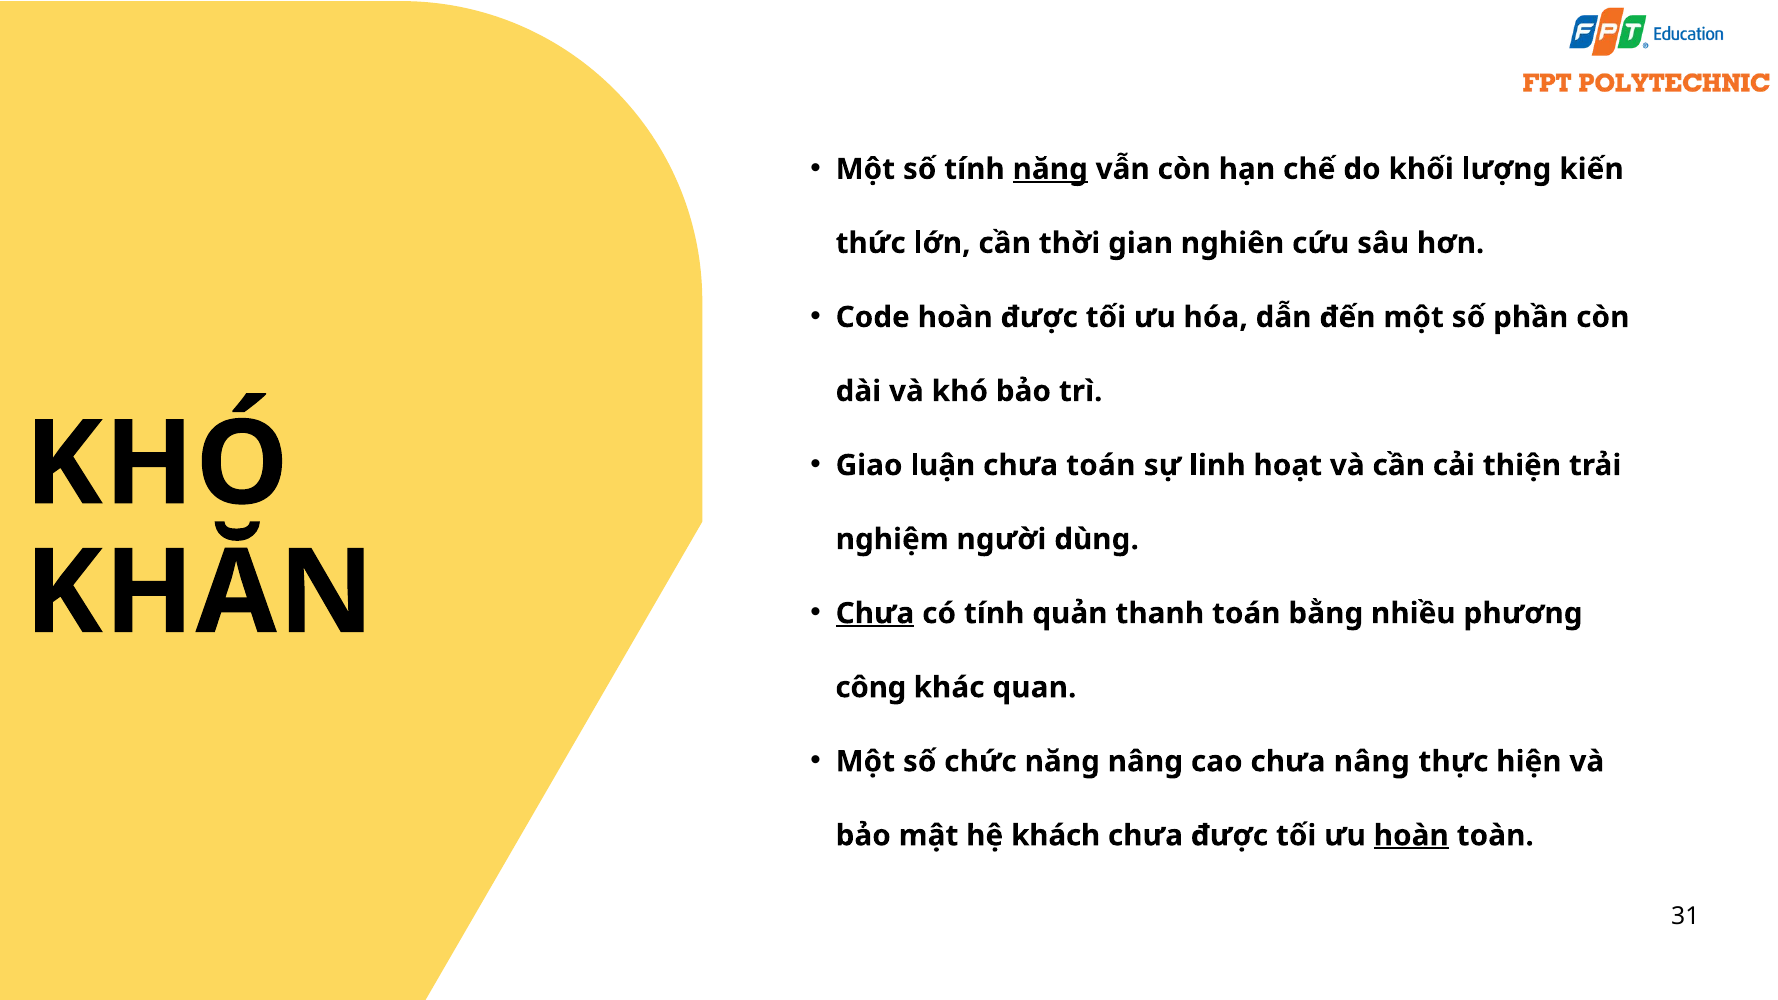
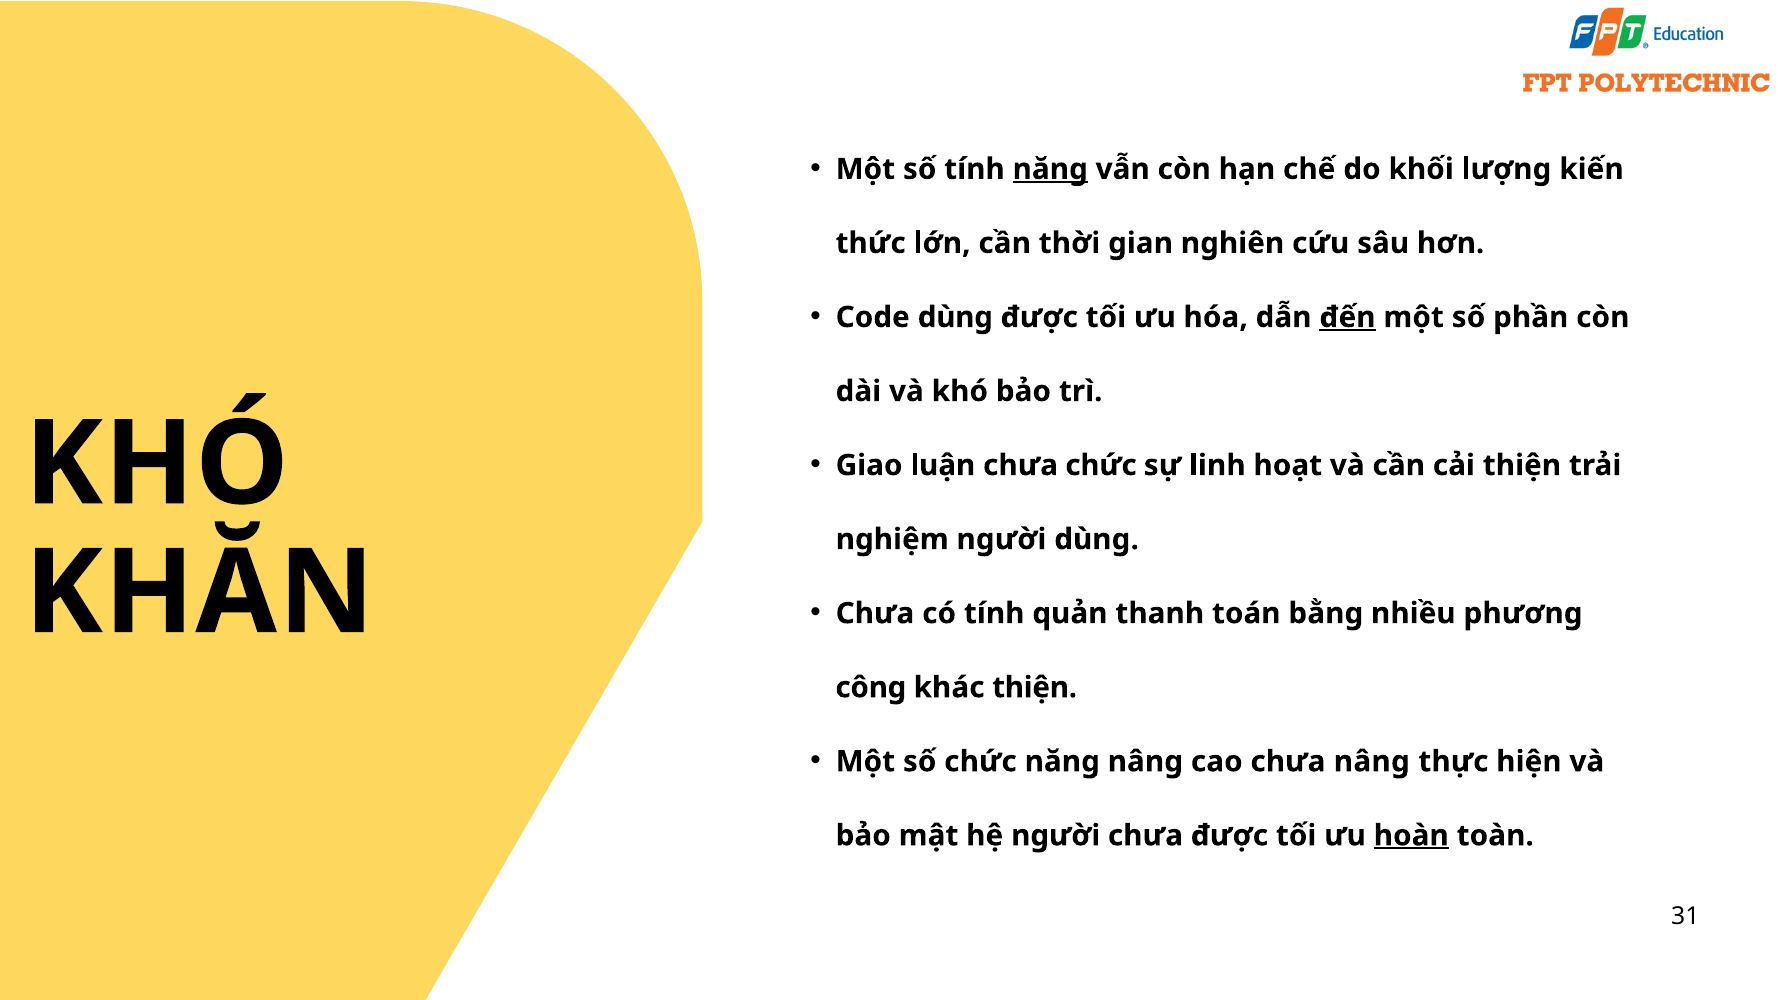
Code hoàn: hoàn -> dùng (955, 317)
đến underline: none -> present (1347, 317)
chưa toán: toán -> chức (1101, 465)
Chưa underline: present -> none (875, 614)
khác quan: quan -> thiện (1035, 688)
hệ khách: khách -> người (1056, 836)
